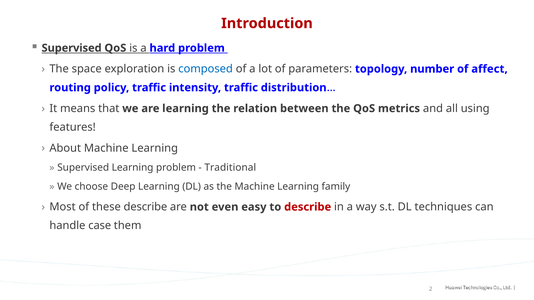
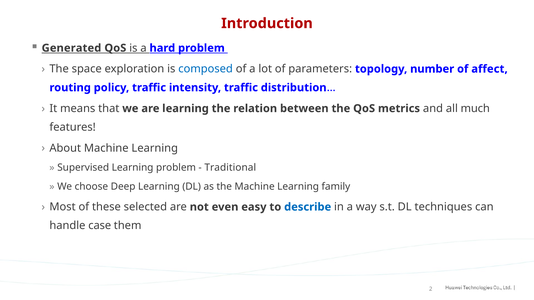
Supervised: Supervised -> Generated (71, 48)
using: using -> much (475, 109)
these describe: describe -> selected (145, 207)
describe colour: red -> blue (308, 207)
